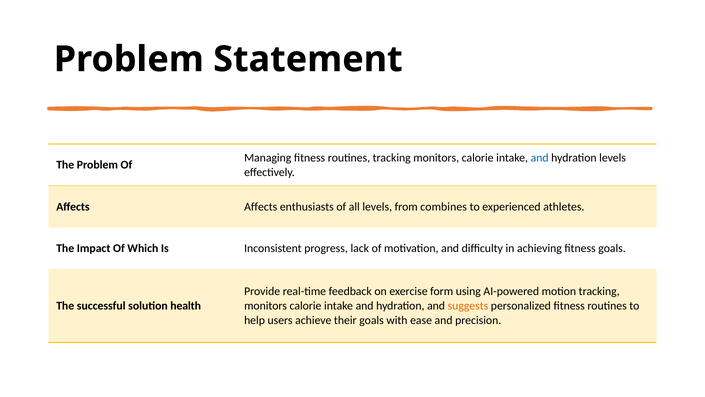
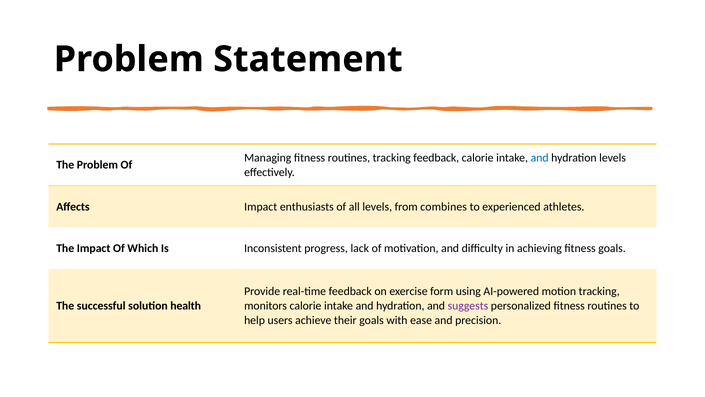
routines tracking monitors: monitors -> feedback (436, 158)
Affects Affects: Affects -> Impact (261, 206)
suggests colour: orange -> purple (468, 306)
